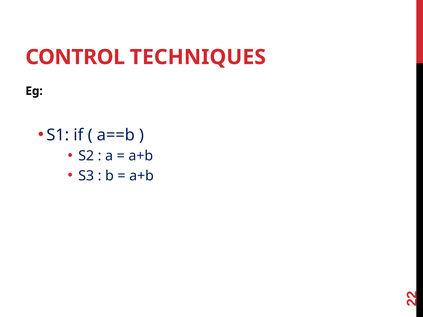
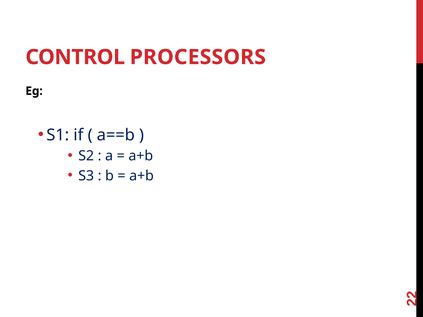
TECHNIQUES: TECHNIQUES -> PROCESSORS (198, 57)
